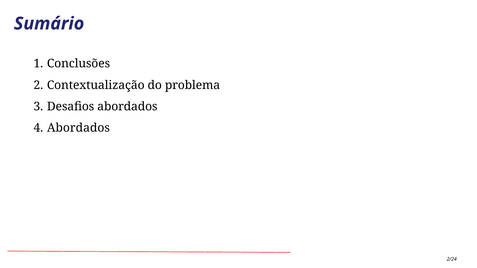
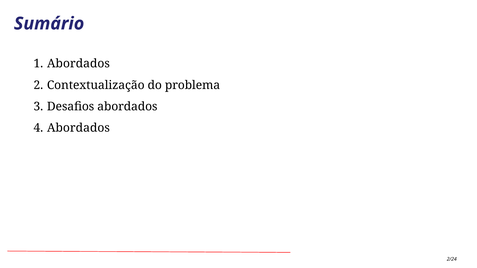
Conclusões: Conclusões -> Abordados (78, 64)
